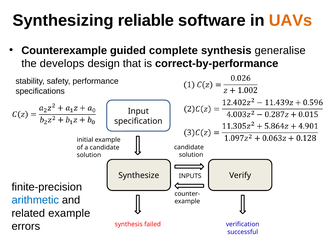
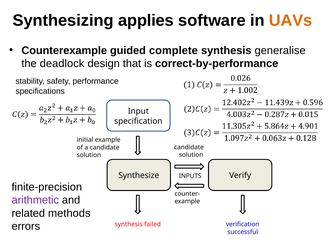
reliable: reliable -> applies (146, 20)
develops: develops -> deadlock (62, 64)
arithmetic colour: blue -> purple (35, 200)
related example: example -> methods (69, 213)
